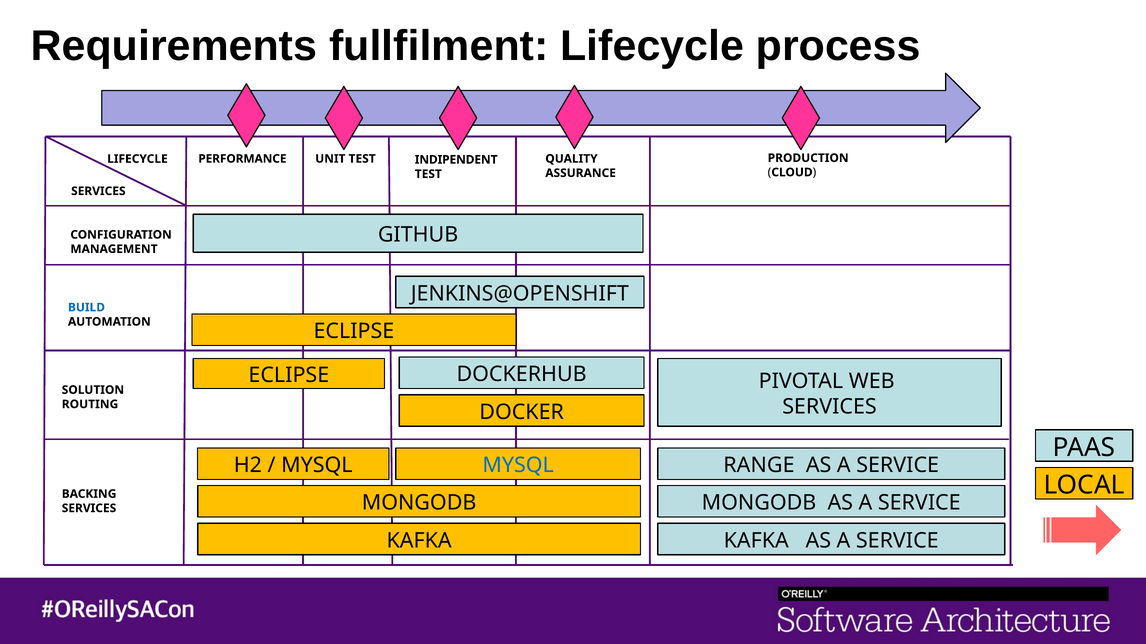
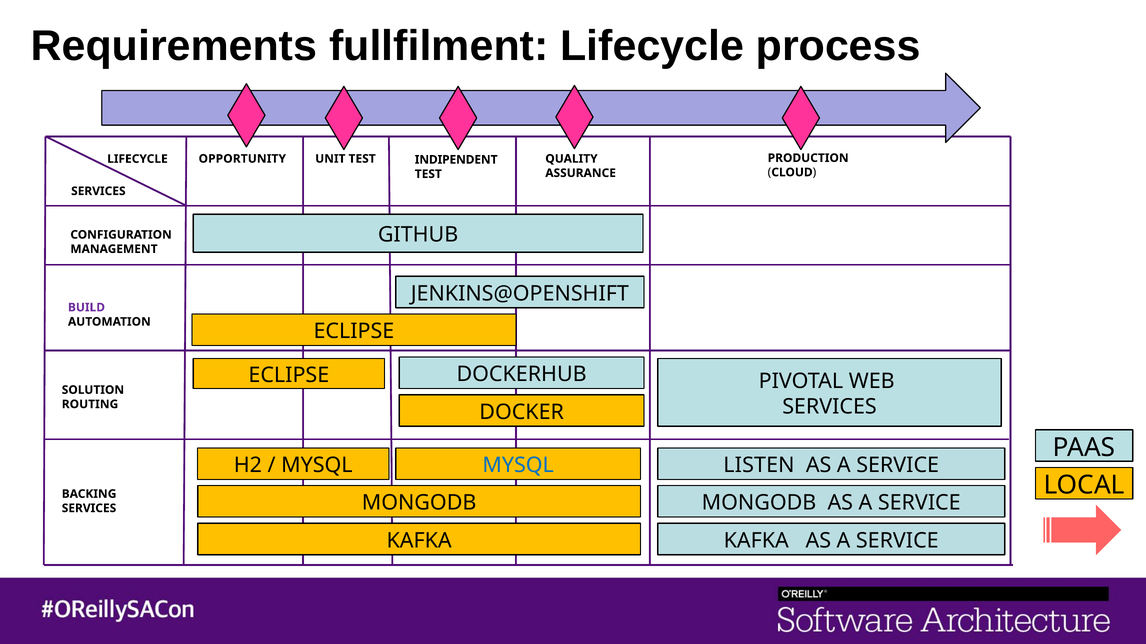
PERFORMANCE: PERFORMANCE -> OPPORTUNITY (242, 159)
BUILD colour: blue -> purple (86, 308)
RANGE: RANGE -> LISTEN (759, 466)
